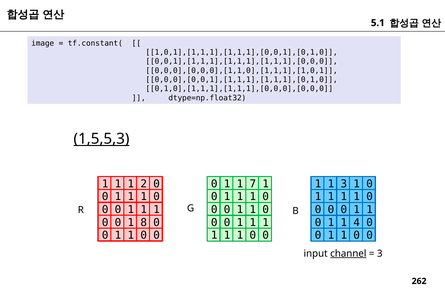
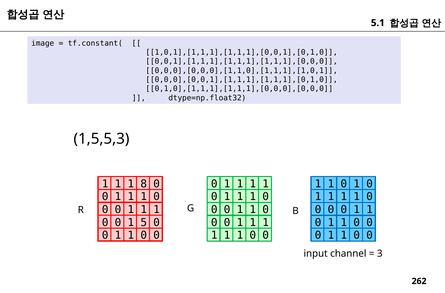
1,5,5,3 underline: present -> none (101, 139)
2: 2 -> 8 (144, 183)
7: 7 -> 1 (253, 183)
3: 3 -> 0 (344, 183)
8: 8 -> 5 (144, 222)
4: 4 -> 0 (357, 222)
channel underline: present -> none (348, 253)
